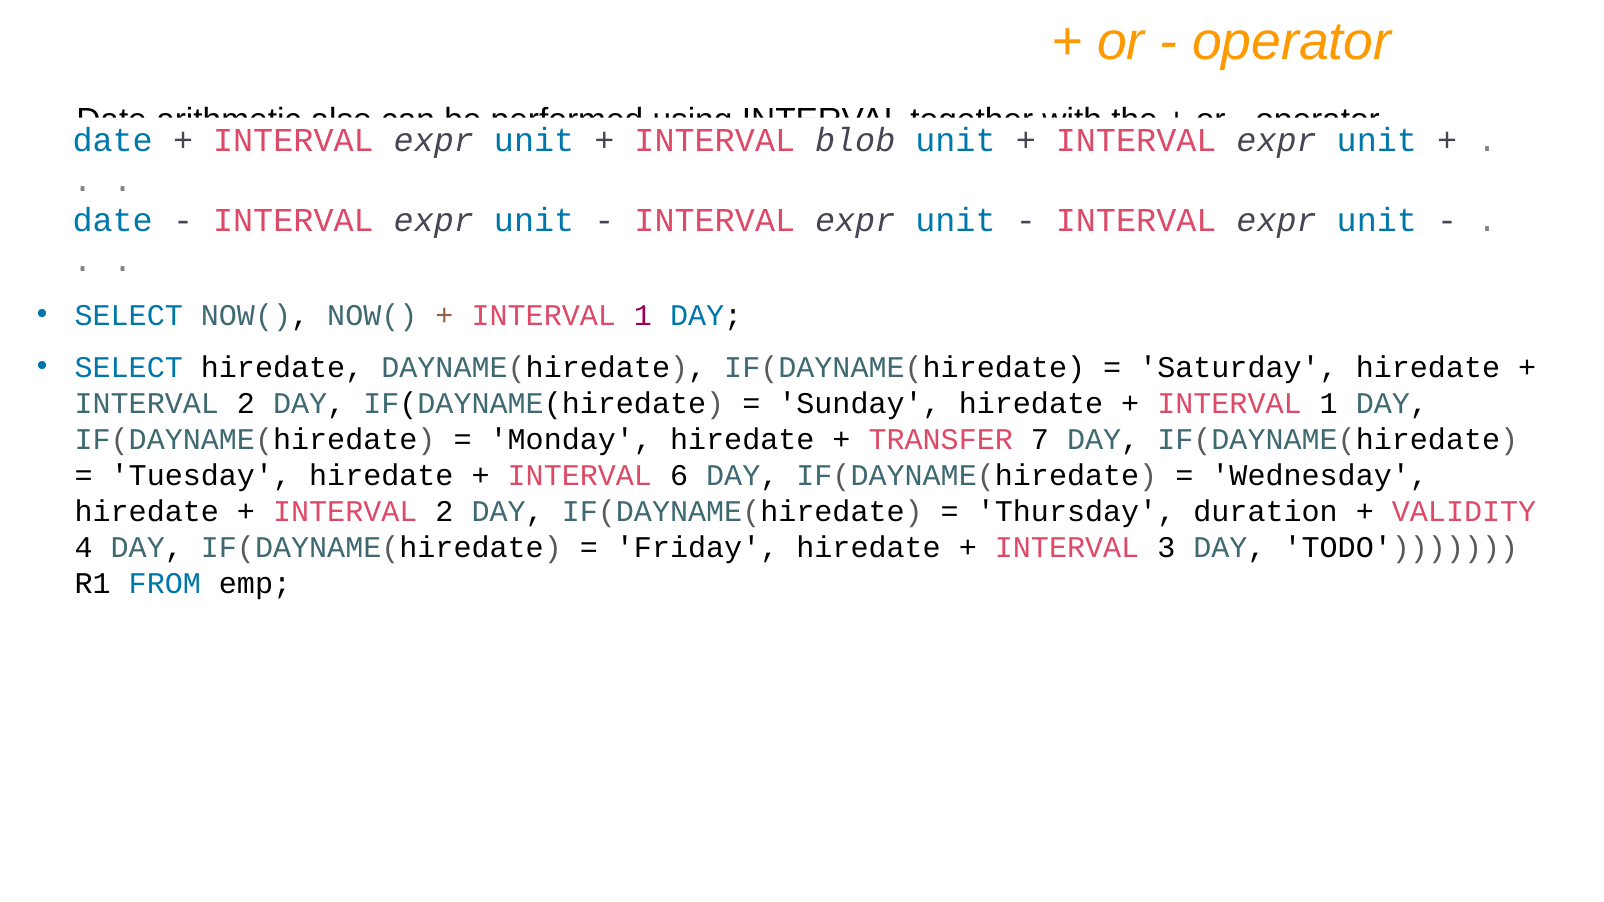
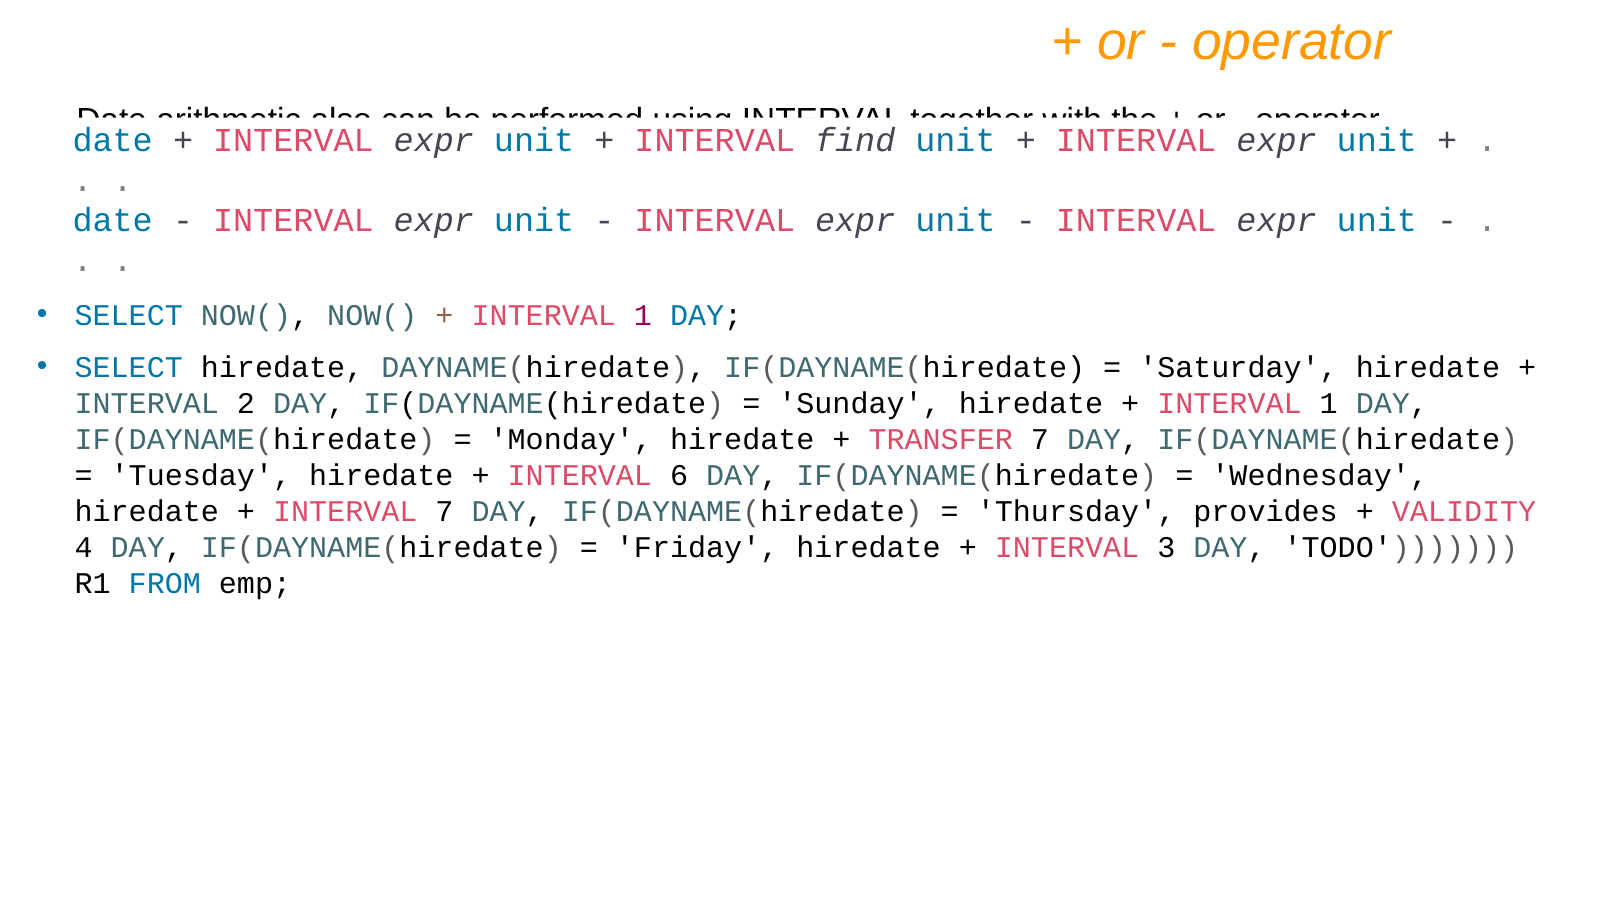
blob: blob -> find (855, 140)
2: 2 -> 7 (445, 512)
duration: duration -> provides (1266, 512)
